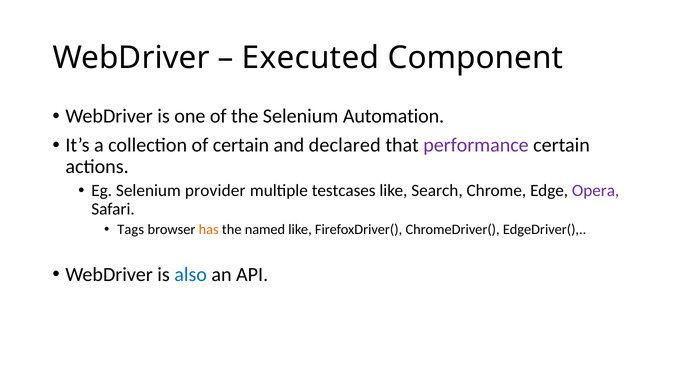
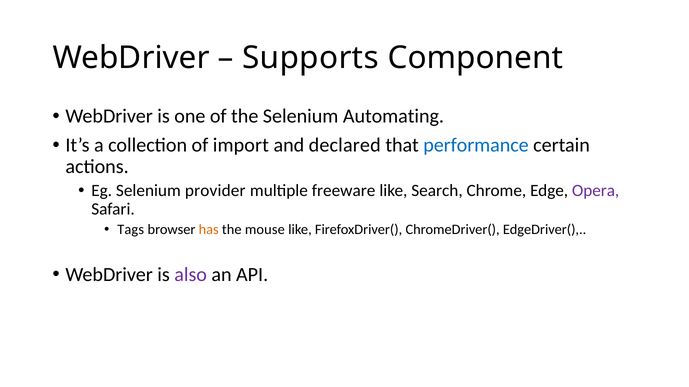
Executed: Executed -> Supports (310, 58)
Automation: Automation -> Automating (393, 116)
of certain: certain -> import (241, 145)
performance colour: purple -> blue (476, 145)
testcases: testcases -> freeware (344, 191)
named: named -> mouse (265, 230)
also colour: blue -> purple (191, 275)
